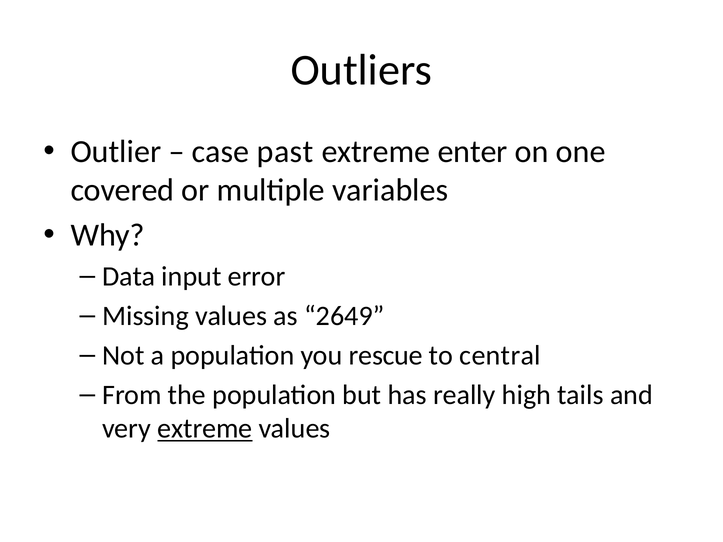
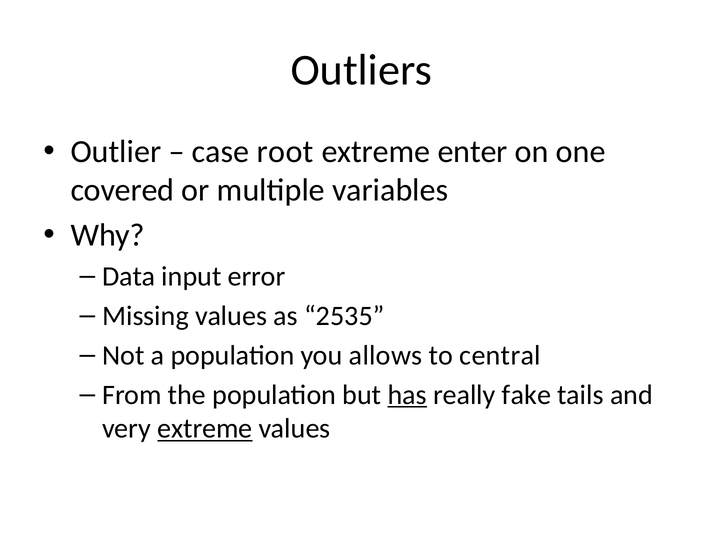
past: past -> root (285, 152)
2649: 2649 -> 2535 (344, 316)
rescue: rescue -> allows (386, 356)
has underline: none -> present (407, 395)
high: high -> fake (526, 395)
